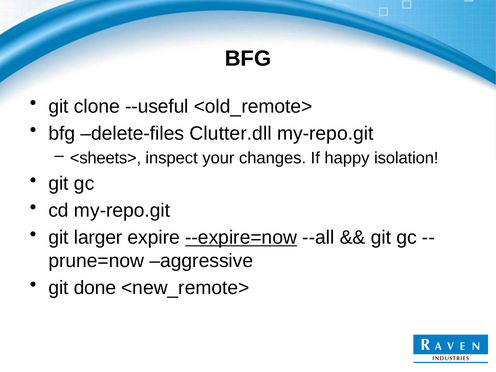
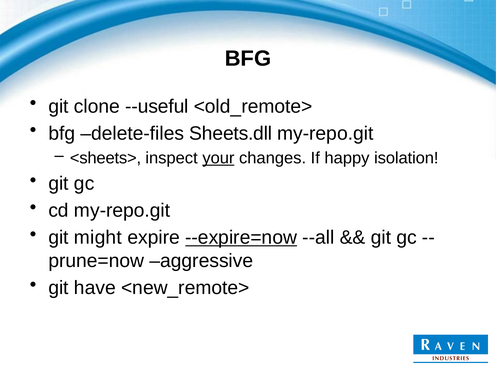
Clutter.dll: Clutter.dll -> Sheets.dll (231, 133)
your underline: none -> present (218, 158)
larger: larger -> might (98, 238)
done: done -> have (95, 288)
